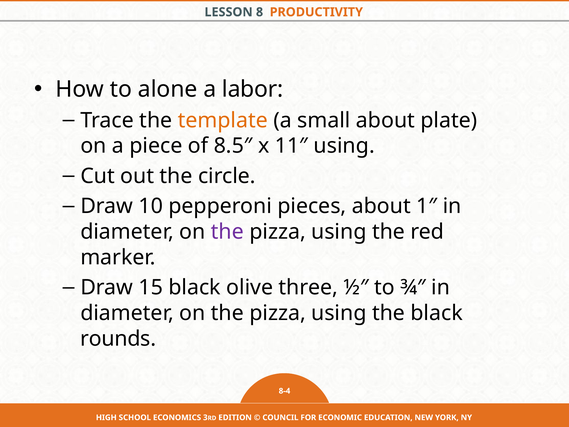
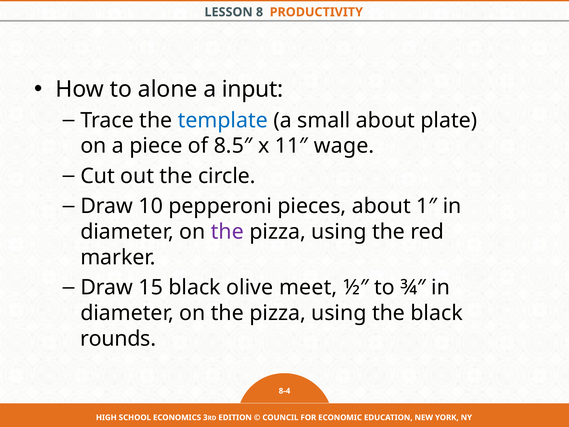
labor: labor -> input (253, 89)
template colour: orange -> blue (223, 120)
11″ using: using -> wage (344, 146)
three: three -> meet (308, 287)
